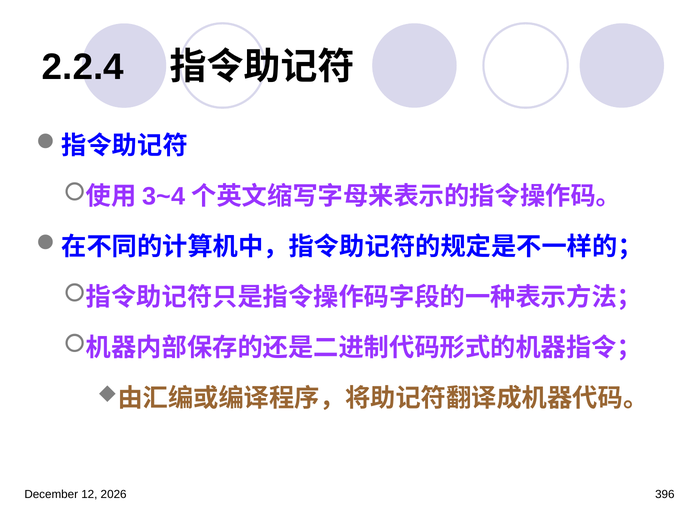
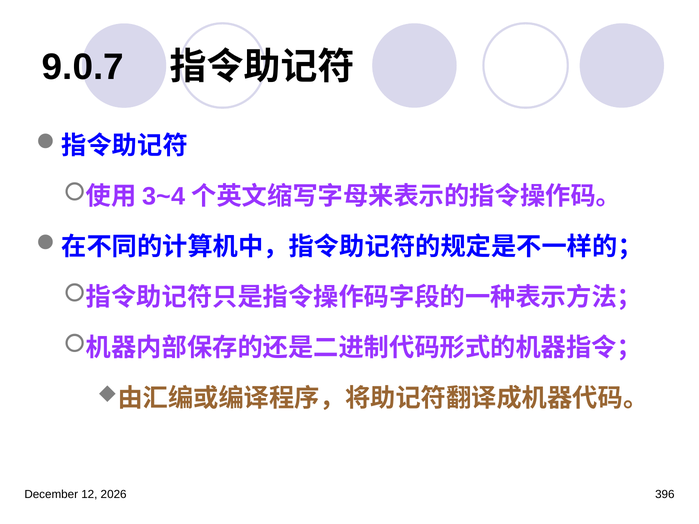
2.2.4: 2.2.4 -> 9.0.7 (83, 67)
